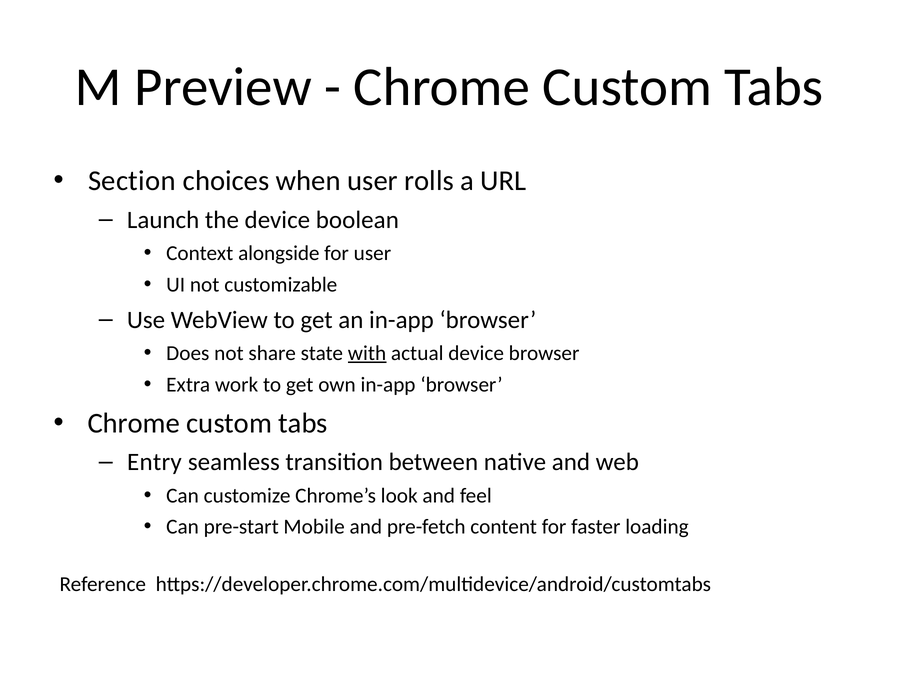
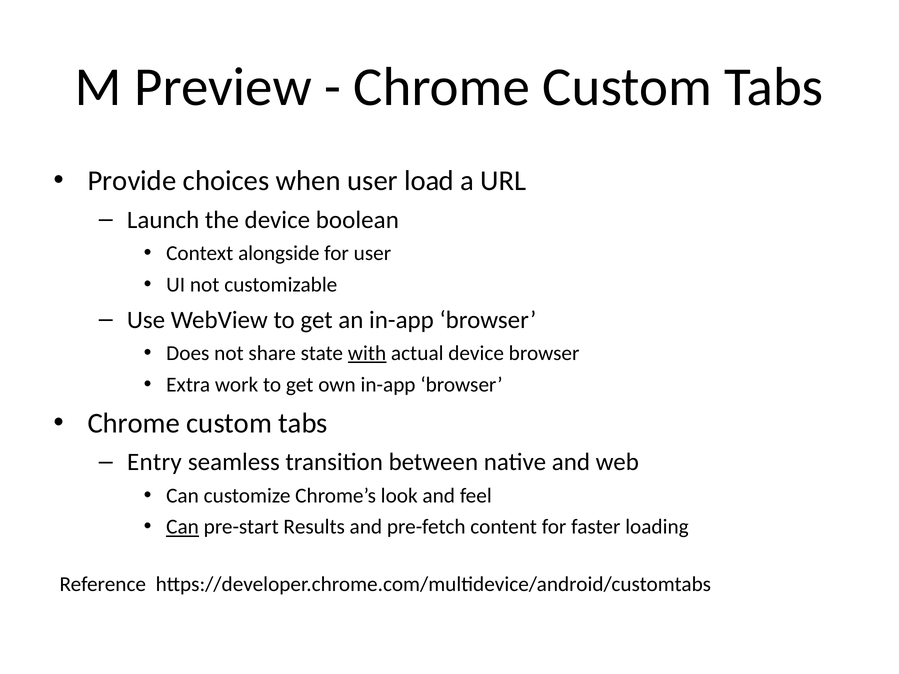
Section: Section -> Provide (132, 181)
rolls: rolls -> load (429, 181)
Can underline: none -> present (183, 527)
Mobile: Mobile -> Results (314, 527)
